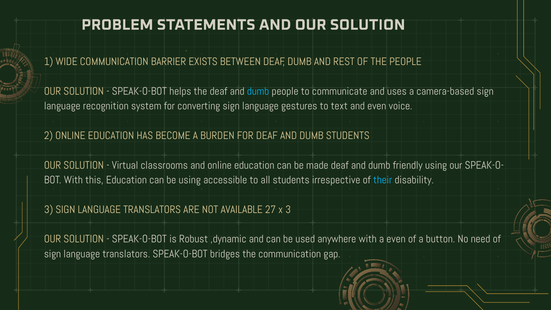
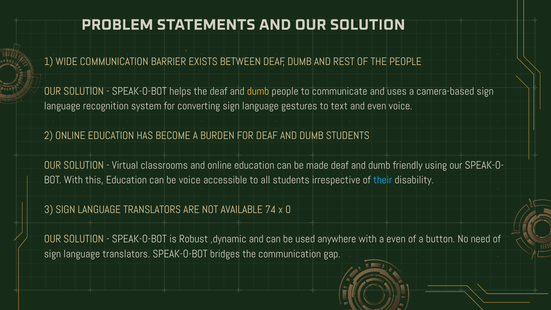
dumb colour: light blue -> yellow (258, 91)
be using: using -> voice (190, 180)
27: 27 -> 74 (271, 209)
x 3: 3 -> 0 (288, 209)
